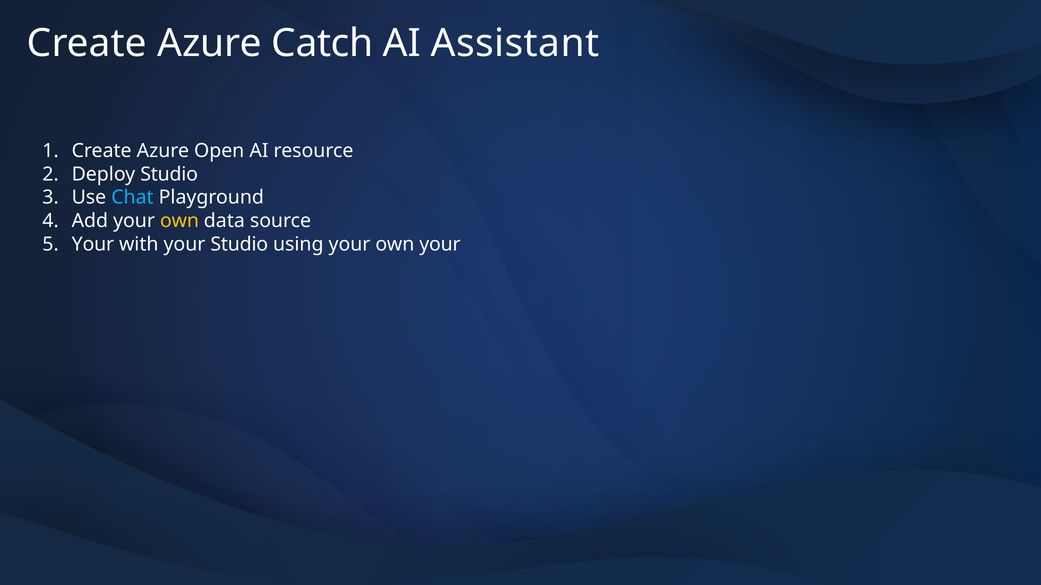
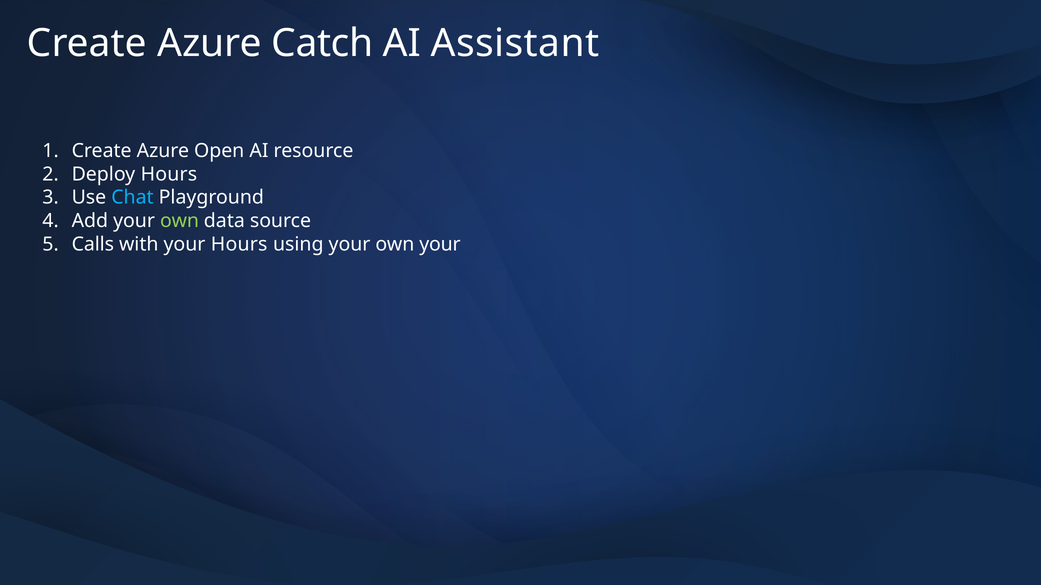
Deploy Studio: Studio -> Hours (169, 174)
own colour: yellow -> light green (180, 221)
Your: Your -> Calls (93, 245)
your Studio: Studio -> Hours (239, 245)
